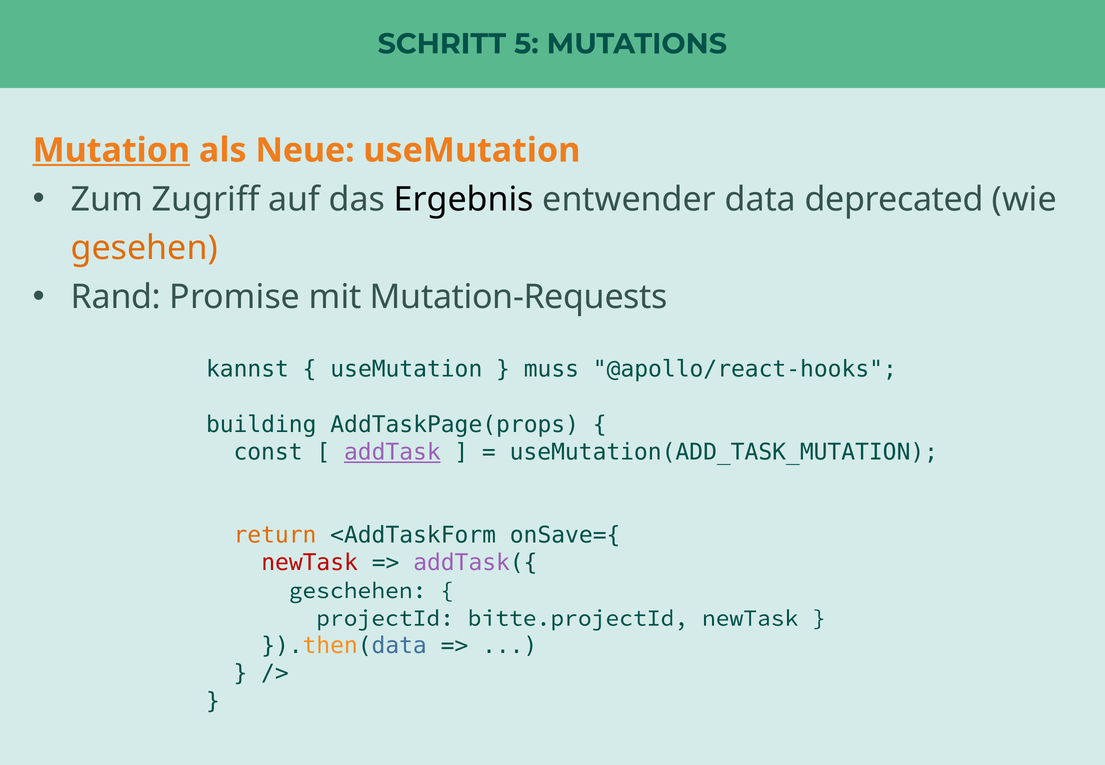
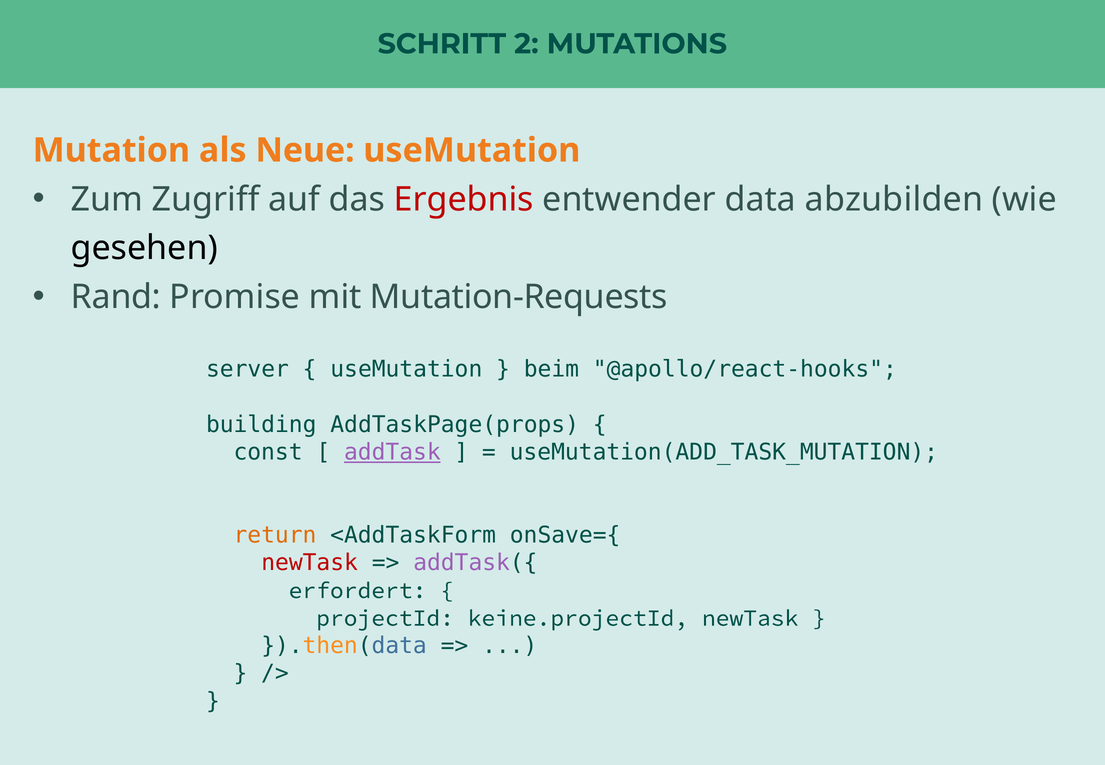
5: 5 -> 2 (526, 44)
Mutation underline: present -> none (111, 150)
Ergebnis colour: black -> red (464, 199)
deprecated: deprecated -> abzubilden (894, 199)
gesehen colour: orange -> black (144, 248)
kannst: kannst -> server (247, 369)
muss: muss -> beim (551, 369)
geschehen: geschehen -> erfordert (357, 590)
bitte.projectId: bitte.projectId -> keine.projectId (578, 618)
